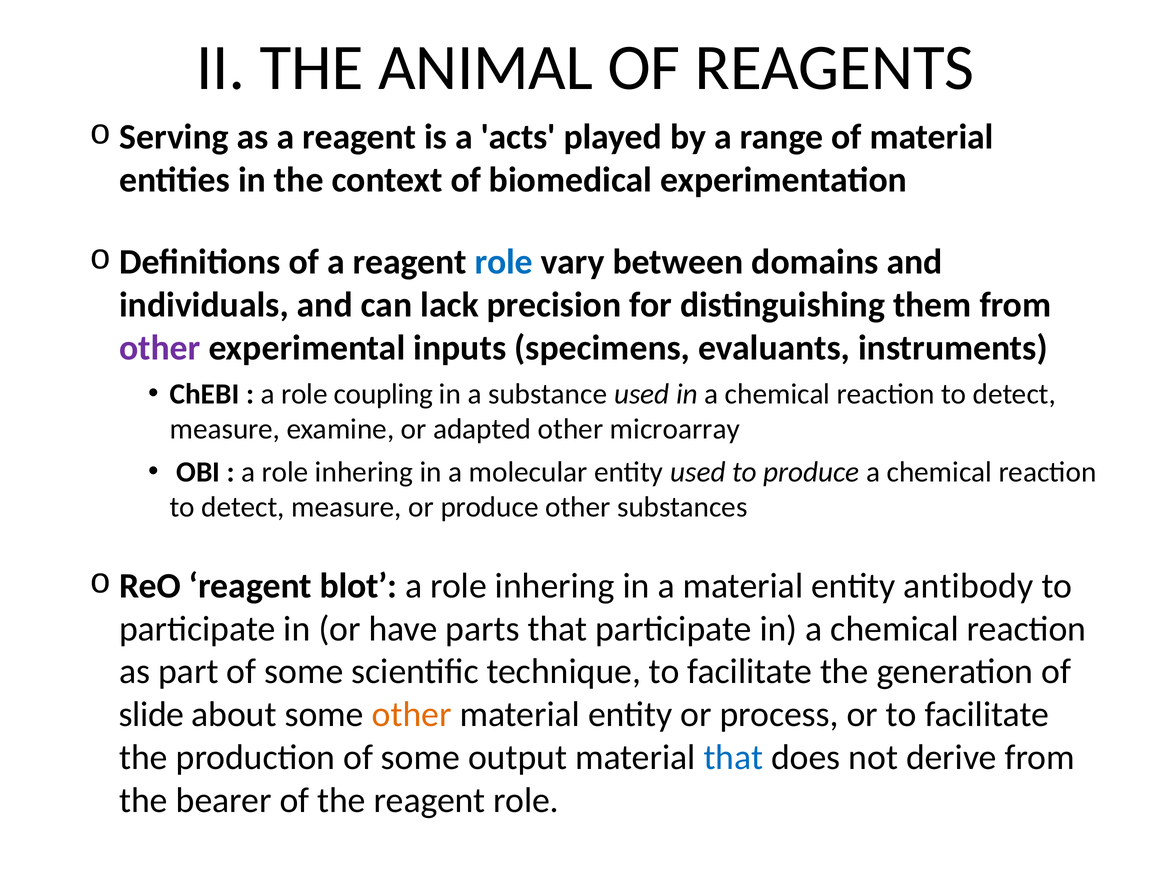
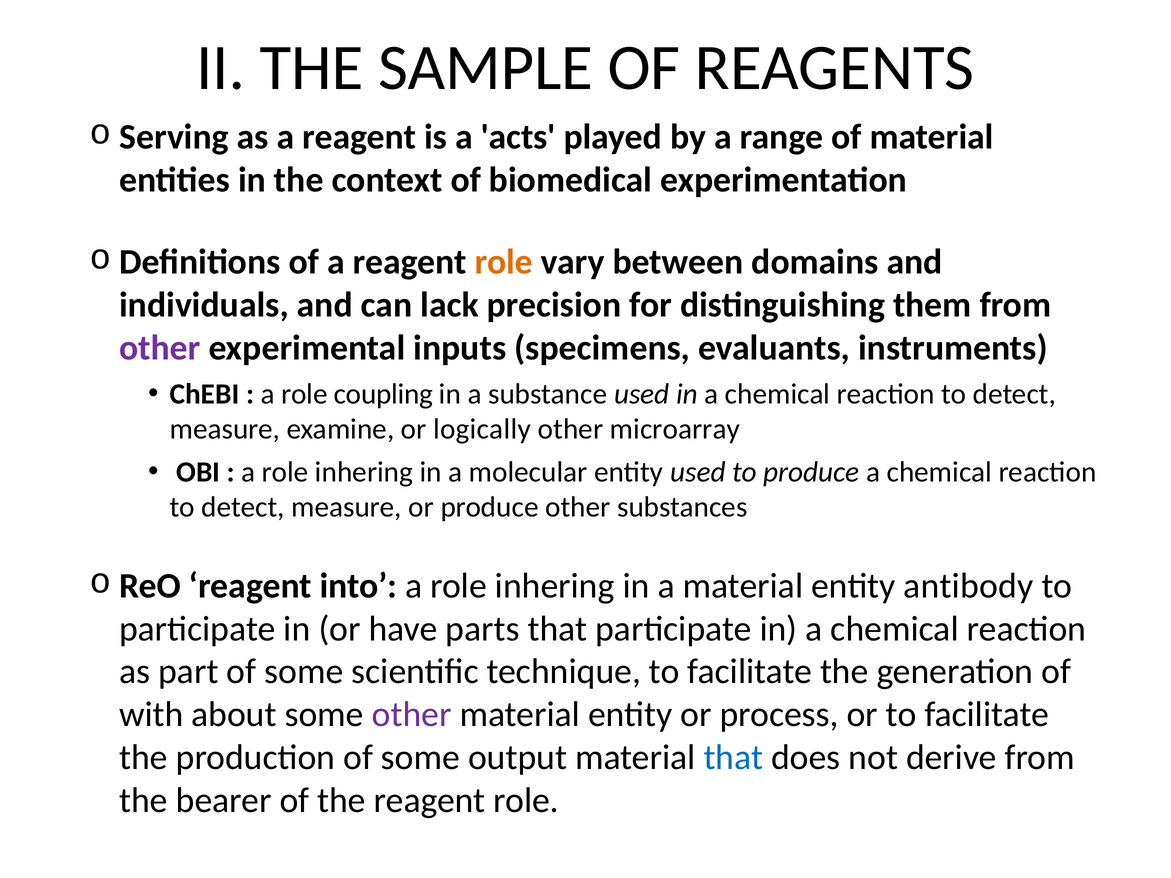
ANIMAL: ANIMAL -> SAMPLE (486, 68)
role colour: blue -> orange (504, 262)
adapted: adapted -> logically (482, 429)
blot: blot -> into (358, 586)
slide: slide -> with (151, 715)
other colour: orange -> purple (412, 715)
